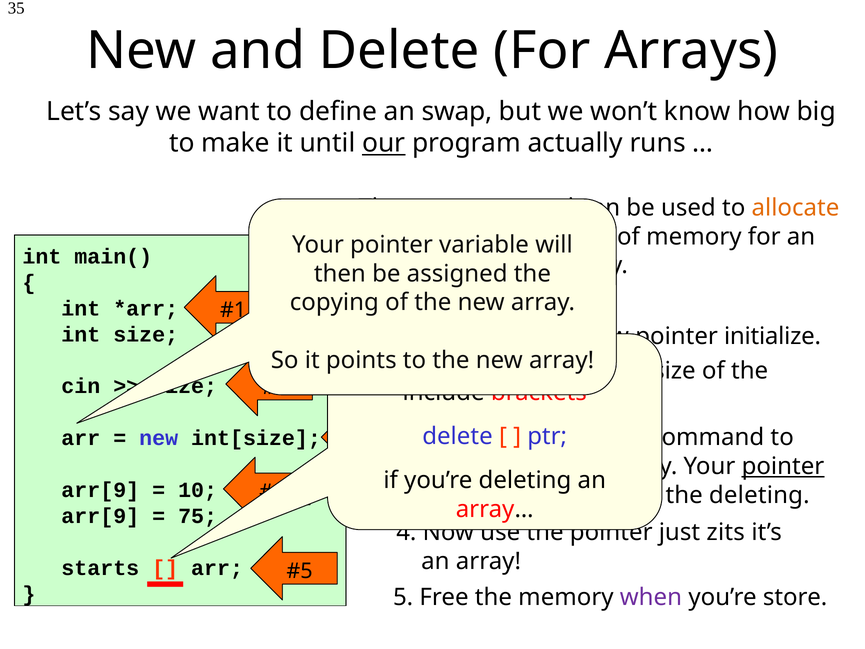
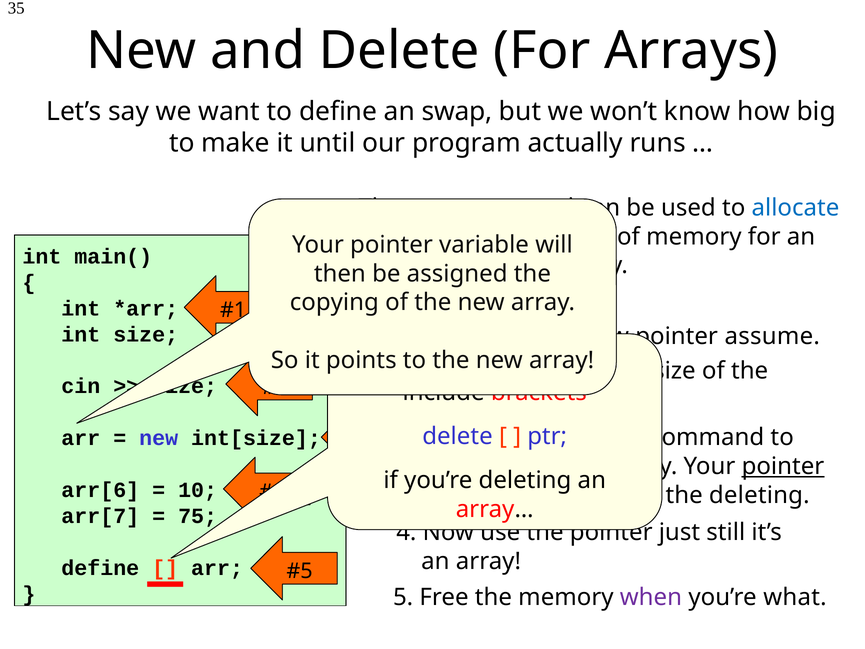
our underline: present -> none (384, 143)
allocate colour: orange -> blue (795, 208)
initialize: initialize -> assume (772, 336)
arr[9: arr[9 -> arr[6 (100, 490)
arr[9: arr[9 -> arr[7 (100, 516)
zits: zits -> still (726, 532)
starts: starts -> define (100, 568)
store: store -> what (795, 597)
